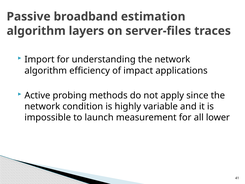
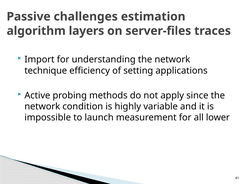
broadband: broadband -> challenges (86, 17)
algorithm: algorithm -> technique (46, 70)
impact: impact -> setting (138, 70)
